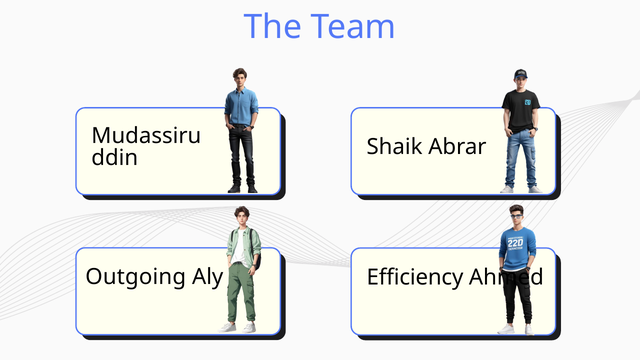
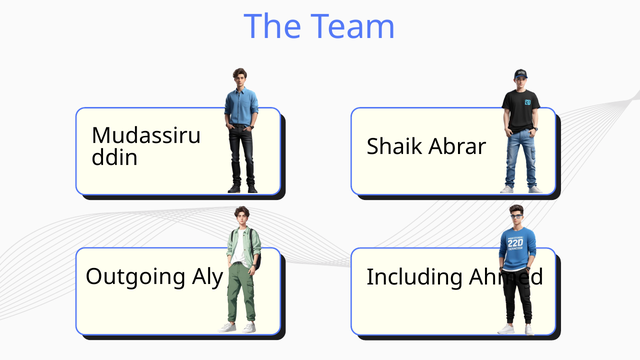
Efficiency: Efficiency -> Including (415, 277)
